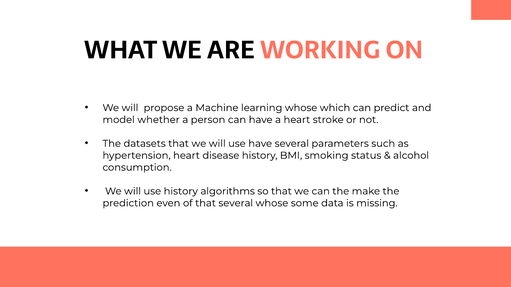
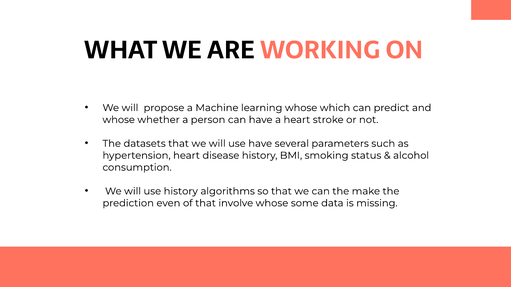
model: model -> whose (119, 120)
that several: several -> involve (236, 203)
